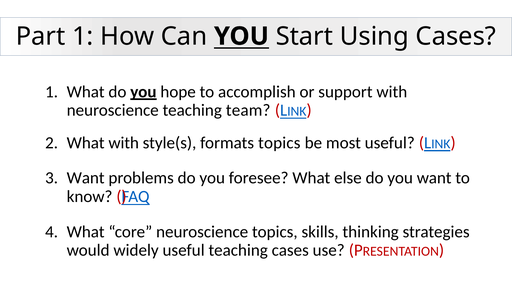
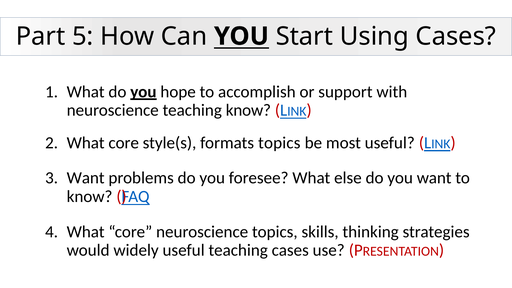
Part 1: 1 -> 5 (83, 36)
teaching team: team -> know (248, 110)
2 What with: with -> core (124, 143)
